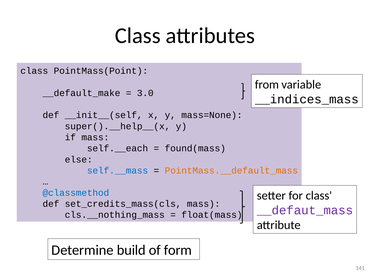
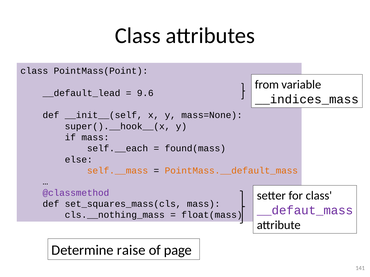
__default_make: __default_make -> __default_lead (81, 93)
3.0: 3.0 -> 9.6 (145, 93)
super().__help__(x: super().__help__(x -> super().__hook__(x (118, 126)
self.__mass colour: blue -> orange (118, 171)
@classmethod colour: blue -> purple (76, 193)
set_credits_mass(cls: set_credits_mass(cls -> set_squares_mass(cls (123, 204)
build: build -> raise (131, 251)
form: form -> page (178, 251)
